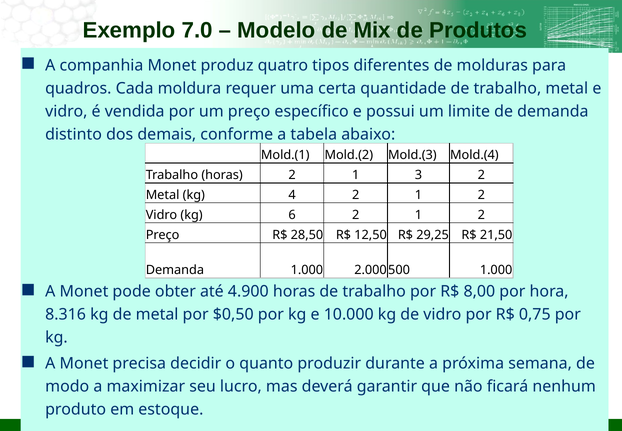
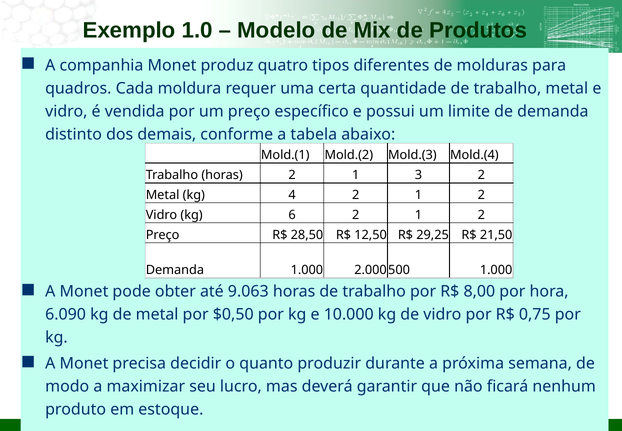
7.0: 7.0 -> 1.0 (197, 30)
4.900: 4.900 -> 9.063 (248, 291)
8.316: 8.316 -> 6.090 (66, 314)
